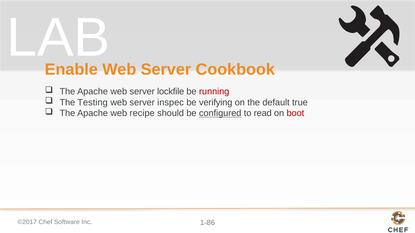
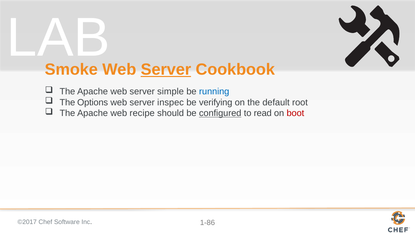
Enable: Enable -> Smoke (71, 70)
Server underline: none -> present (166, 70)
lockfile: lockfile -> simple (171, 92)
running colour: red -> blue (214, 92)
Testing: Testing -> Options (93, 103)
true: true -> root (300, 103)
